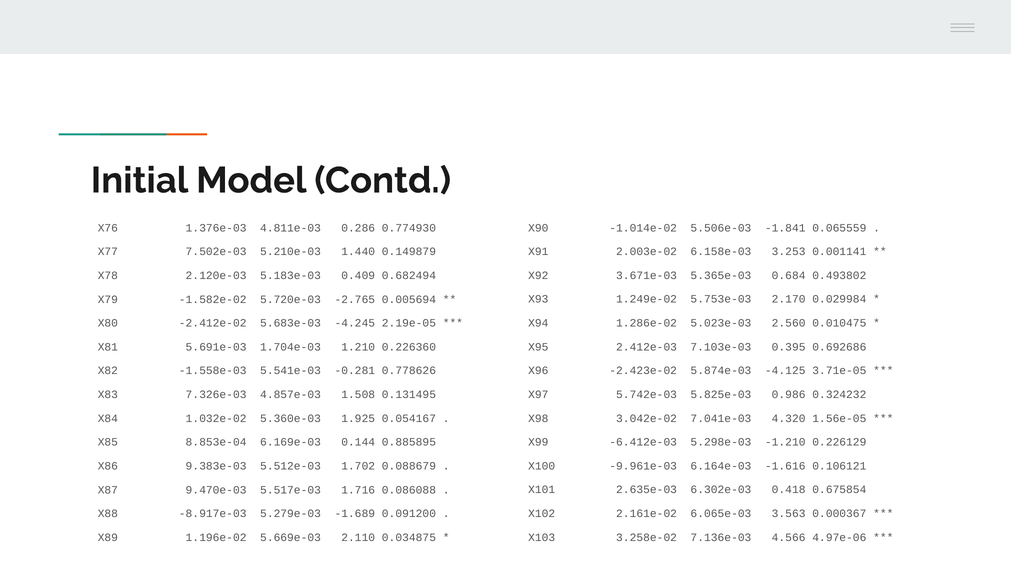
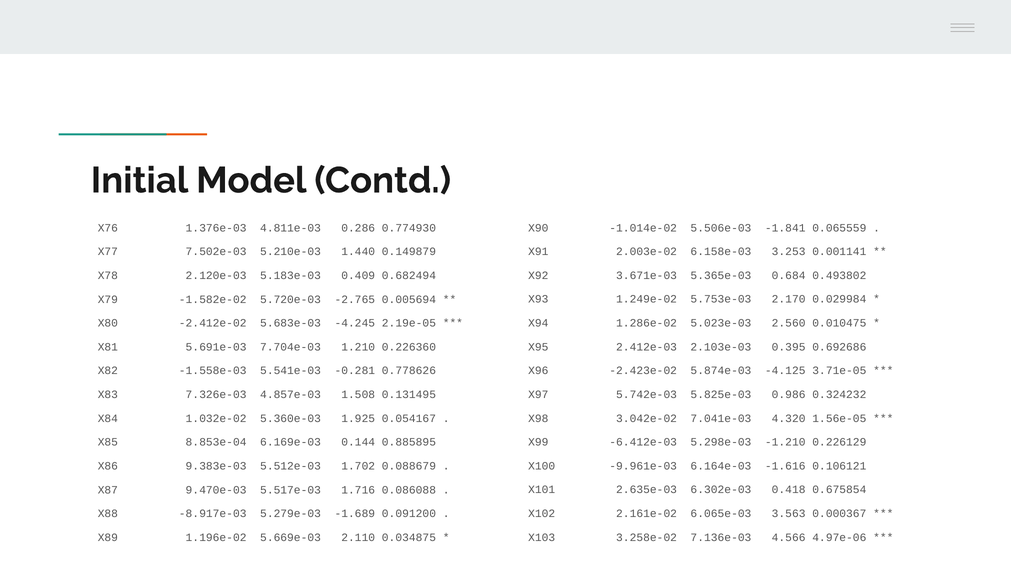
1.704e-03: 1.704e-03 -> 7.704e-03 (290, 347)
7.103e-03: 7.103e-03 -> 2.103e-03 (721, 347)
